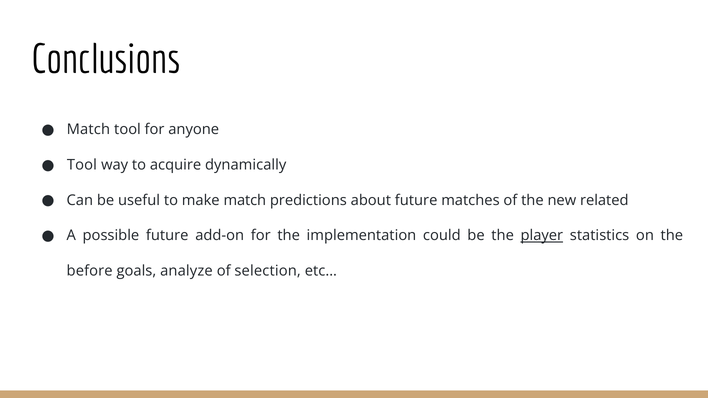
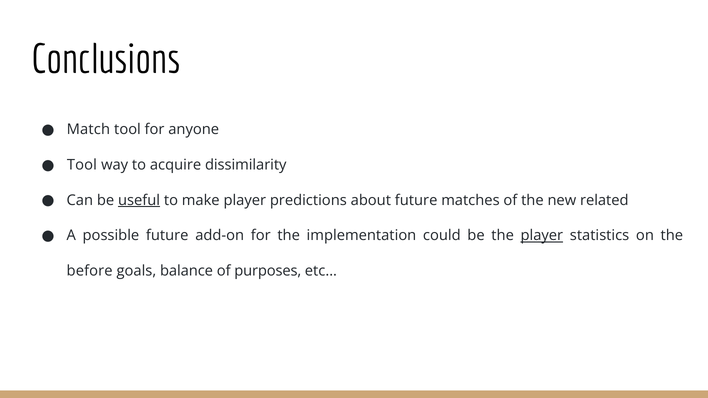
dynamically: dynamically -> dissimilarity (246, 165)
useful underline: none -> present (139, 200)
make match: match -> player (245, 200)
analyze: analyze -> balance (187, 271)
selection: selection -> purposes (268, 271)
